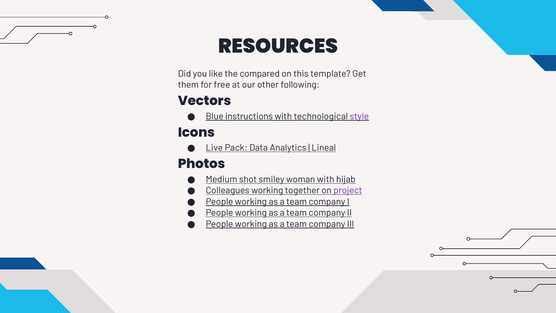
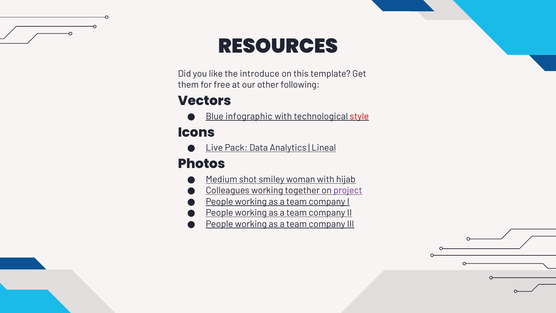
compared: compared -> introduce (260, 74)
instructions: instructions -> infographic (249, 116)
style colour: purple -> red (359, 116)
